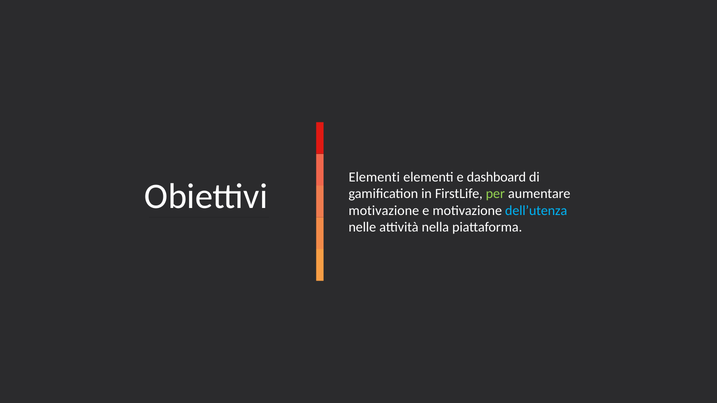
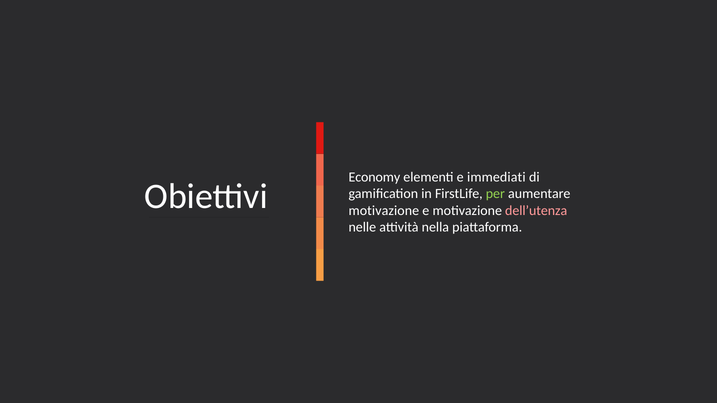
Elementi: Elementi -> Economy (374, 177)
dashboard: dashboard -> immediati (496, 177)
dell’utenza colour: light blue -> pink (536, 211)
